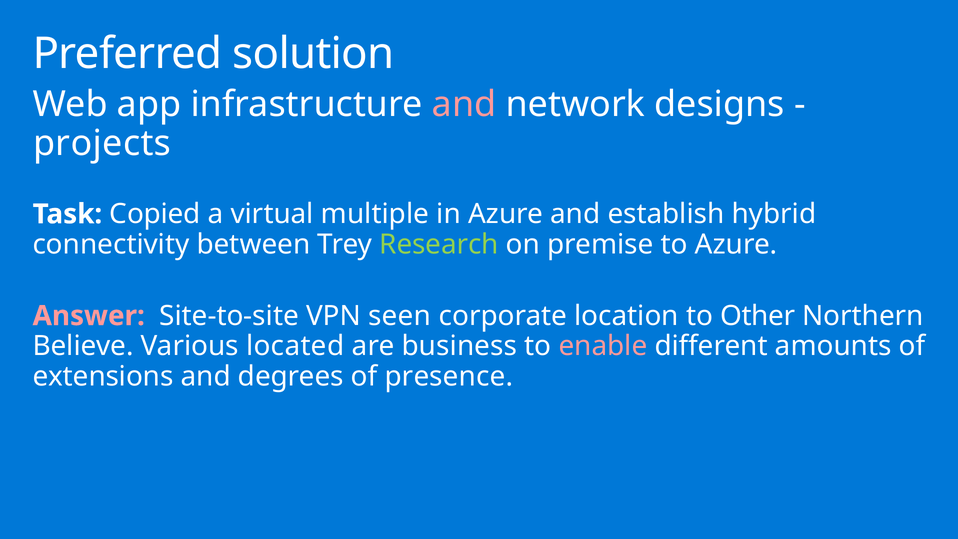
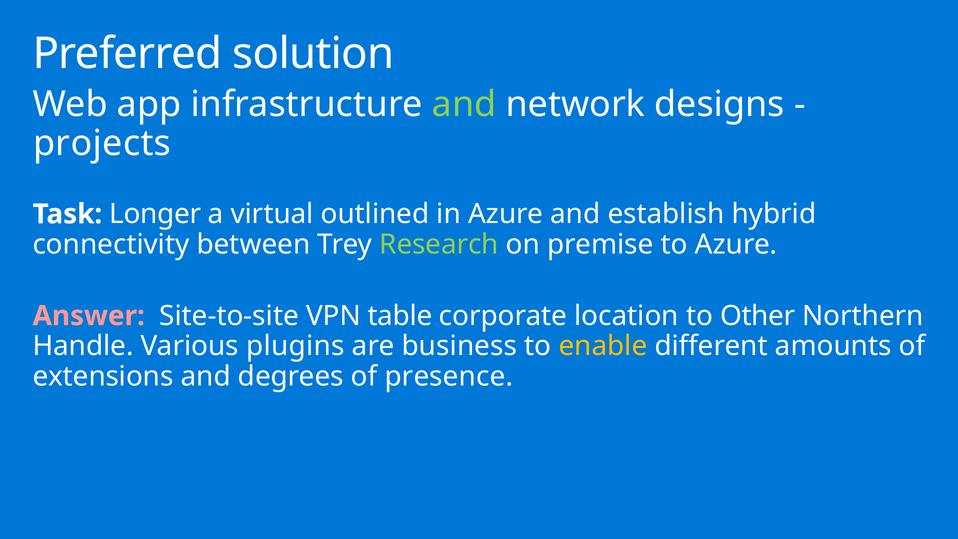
and colour: pink -> light green (464, 104)
Copied: Copied -> Longer (155, 214)
multiple: multiple -> outlined (375, 214)
seen: seen -> table (400, 316)
Believe: Believe -> Handle (83, 346)
located: located -> plugins (295, 346)
enable colour: pink -> yellow (603, 346)
